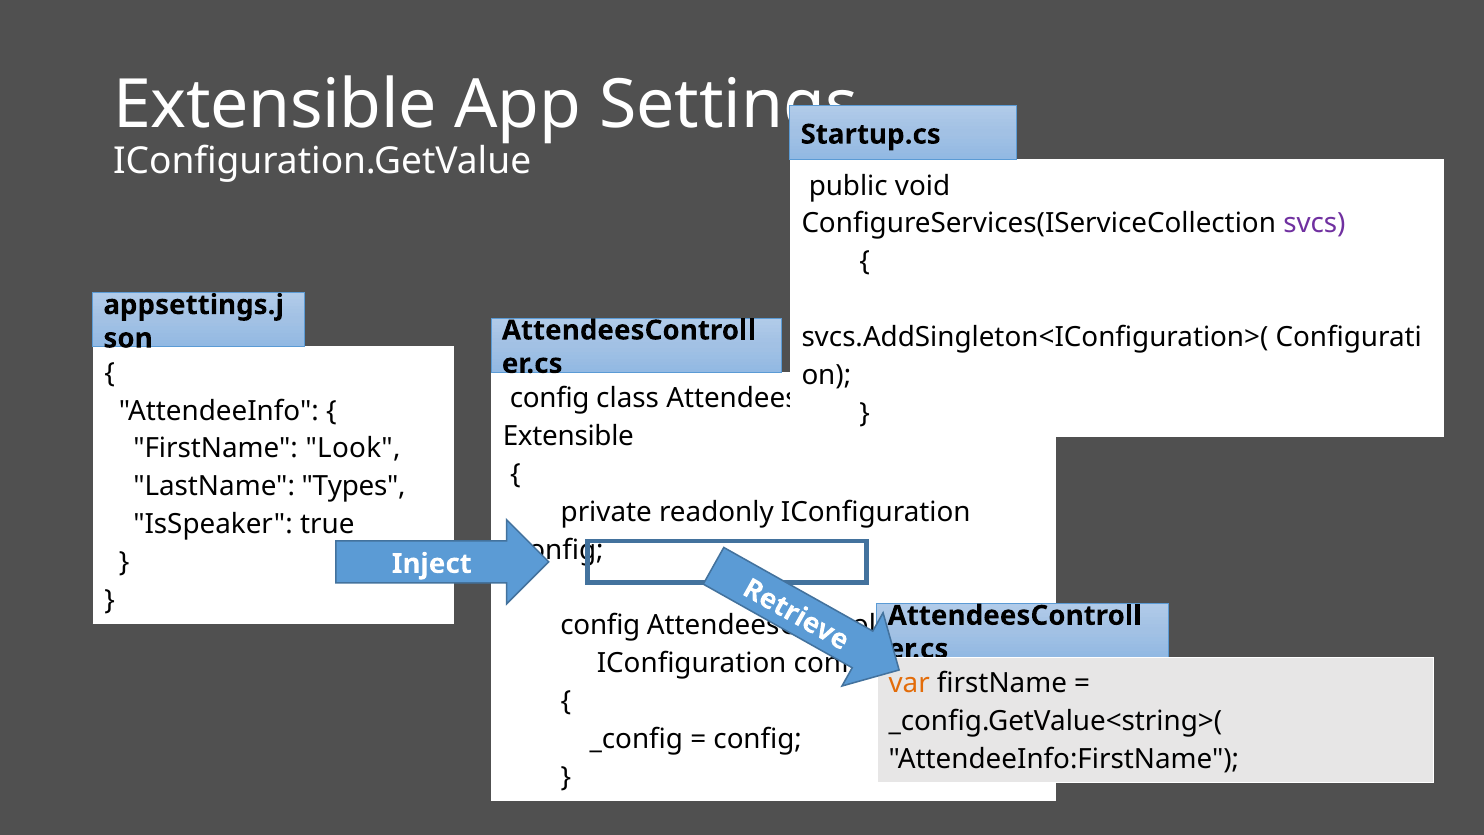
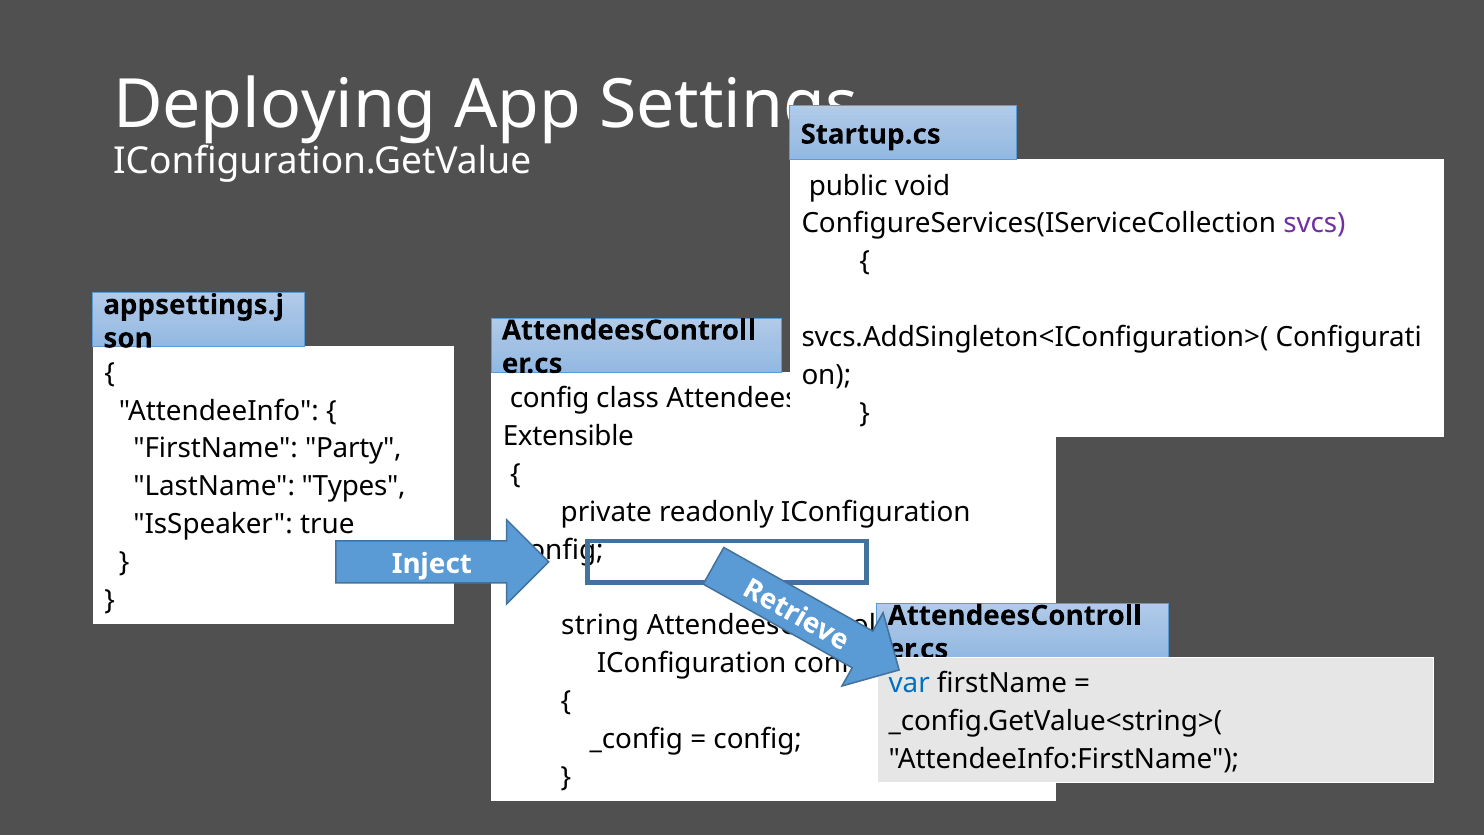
Extensible: Extensible -> Deploying (275, 105)
Look: Look -> Party (353, 449)
config: config -> string (600, 625)
var colour: orange -> blue (909, 683)
